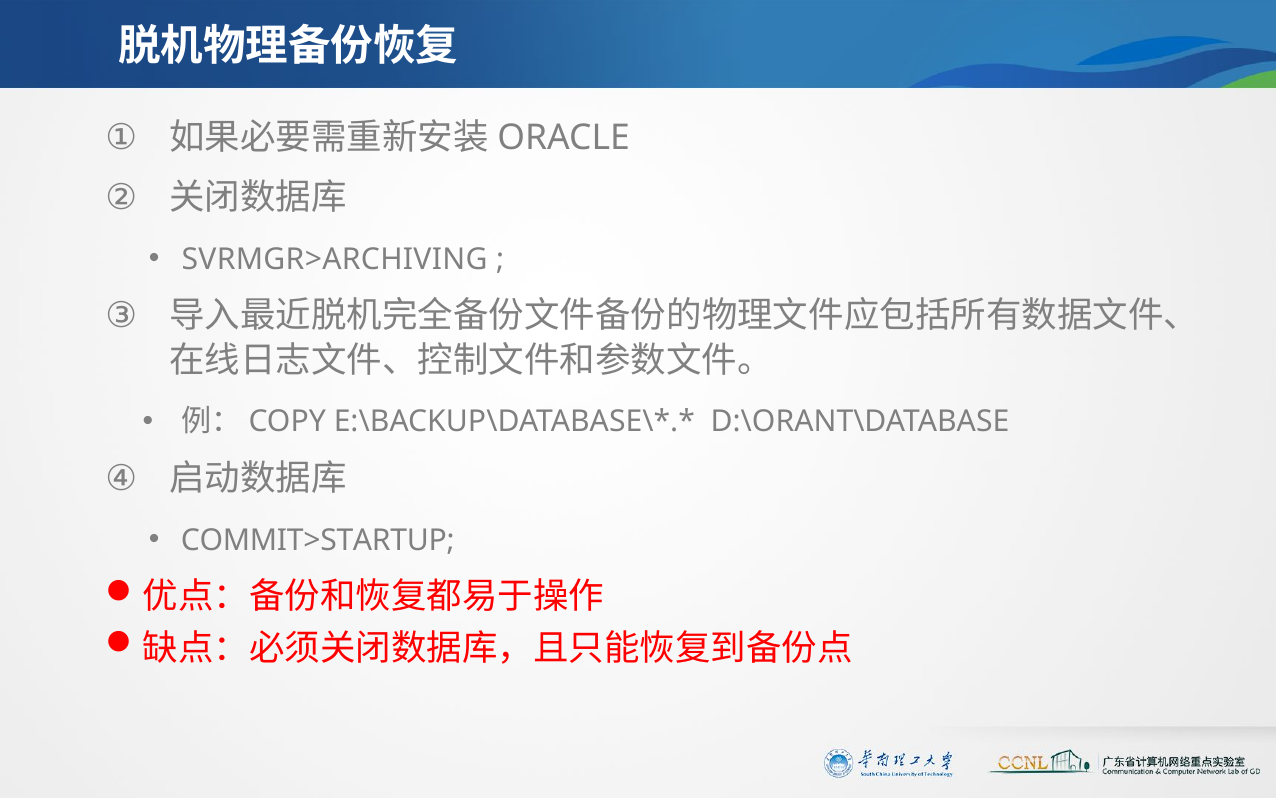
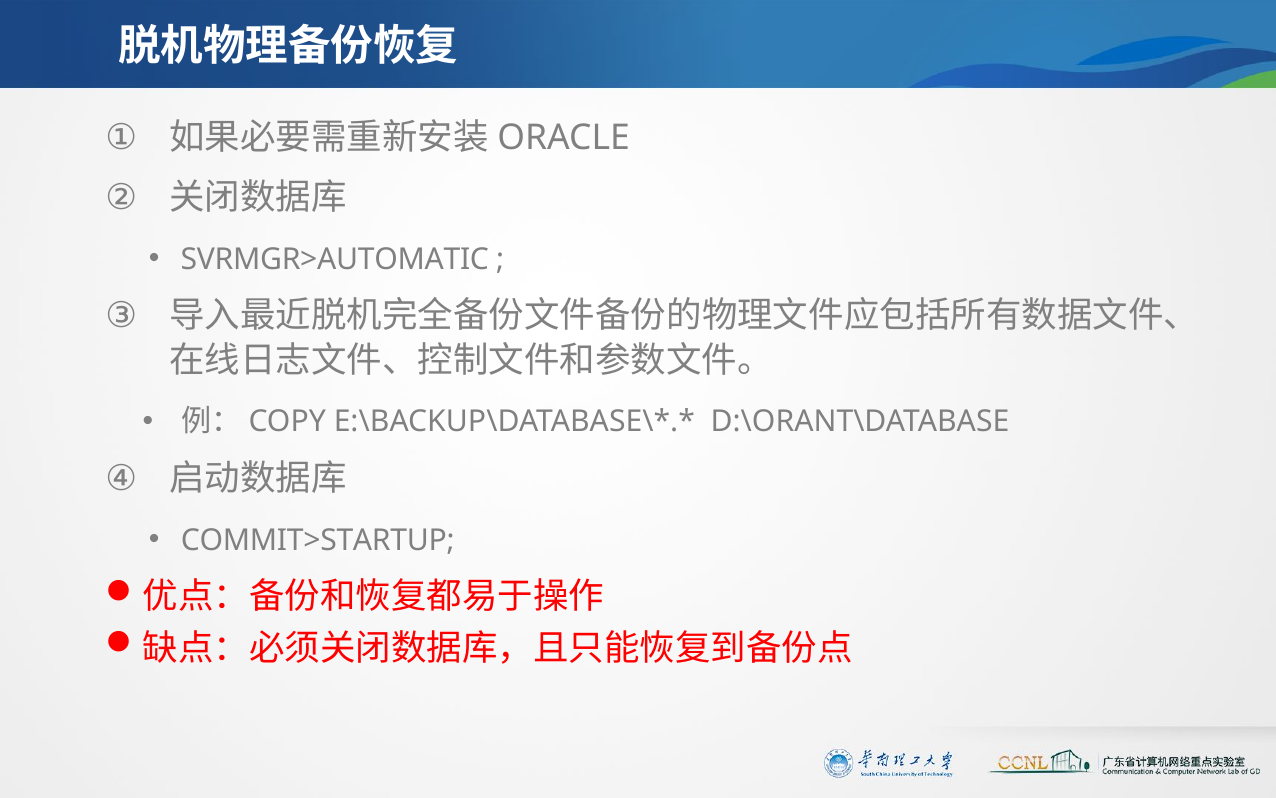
SVRMGR>ARCHIVING: SVRMGR>ARCHIVING -> SVRMGR>AUTOMATIC (335, 259)
